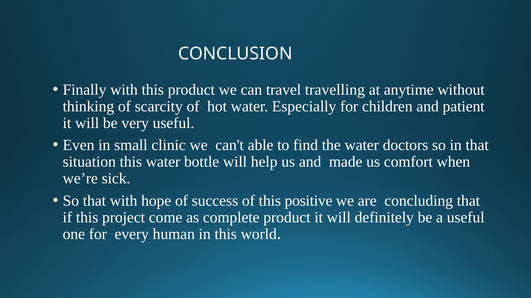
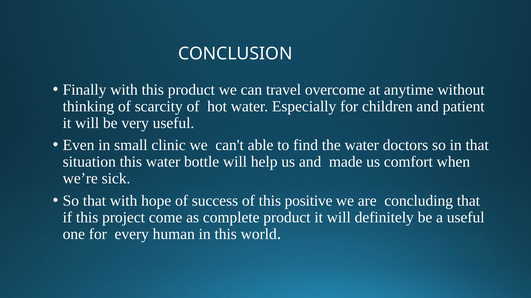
travelling: travelling -> overcome (335, 90)
